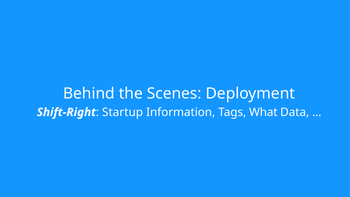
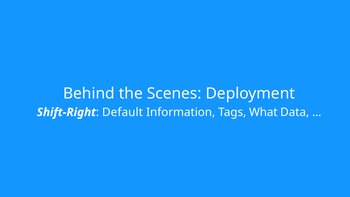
Startup: Startup -> Default (123, 112)
